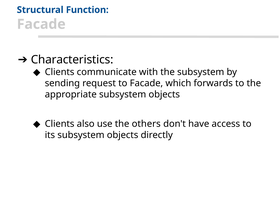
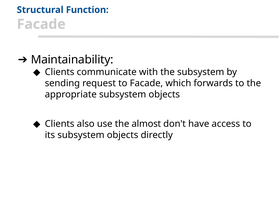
Characteristics: Characteristics -> Maintainability (72, 60)
others: others -> almost (146, 124)
